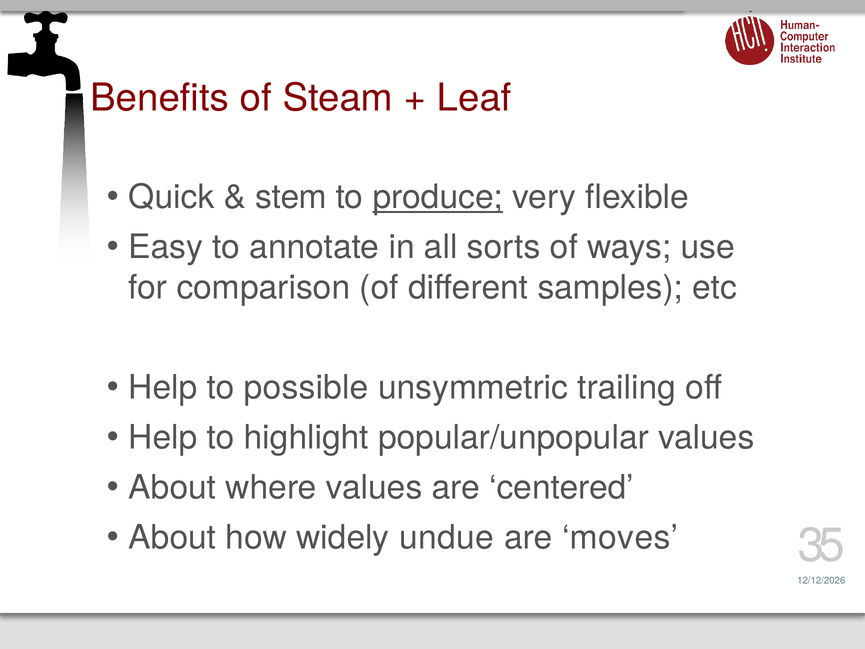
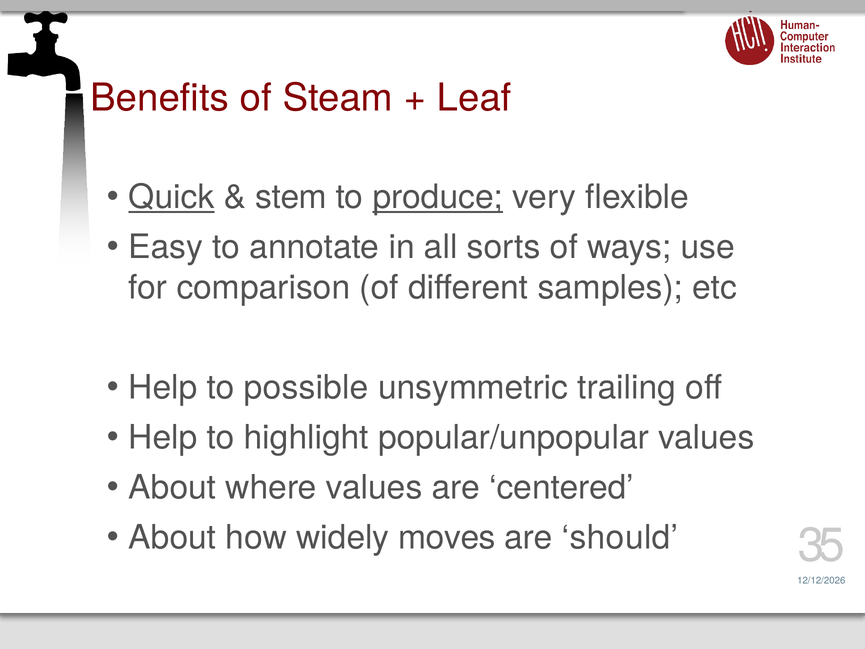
Quick underline: none -> present (171, 197)
undue: undue -> moves (447, 538)
moves: moves -> should (620, 538)
